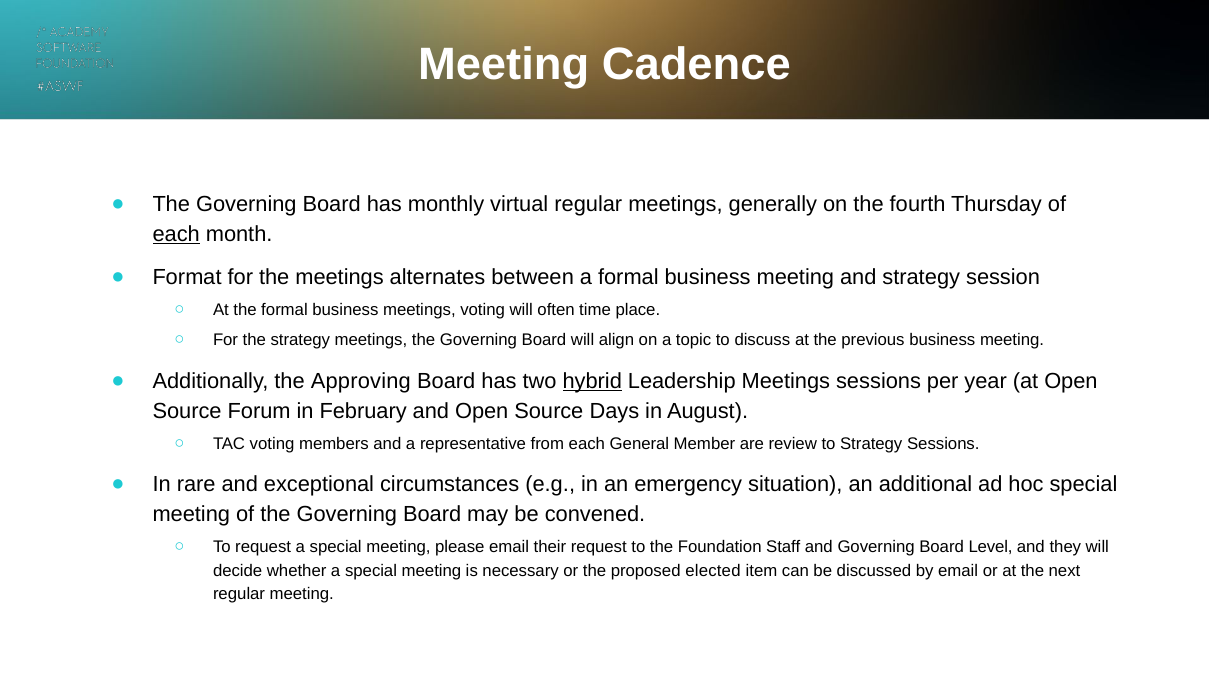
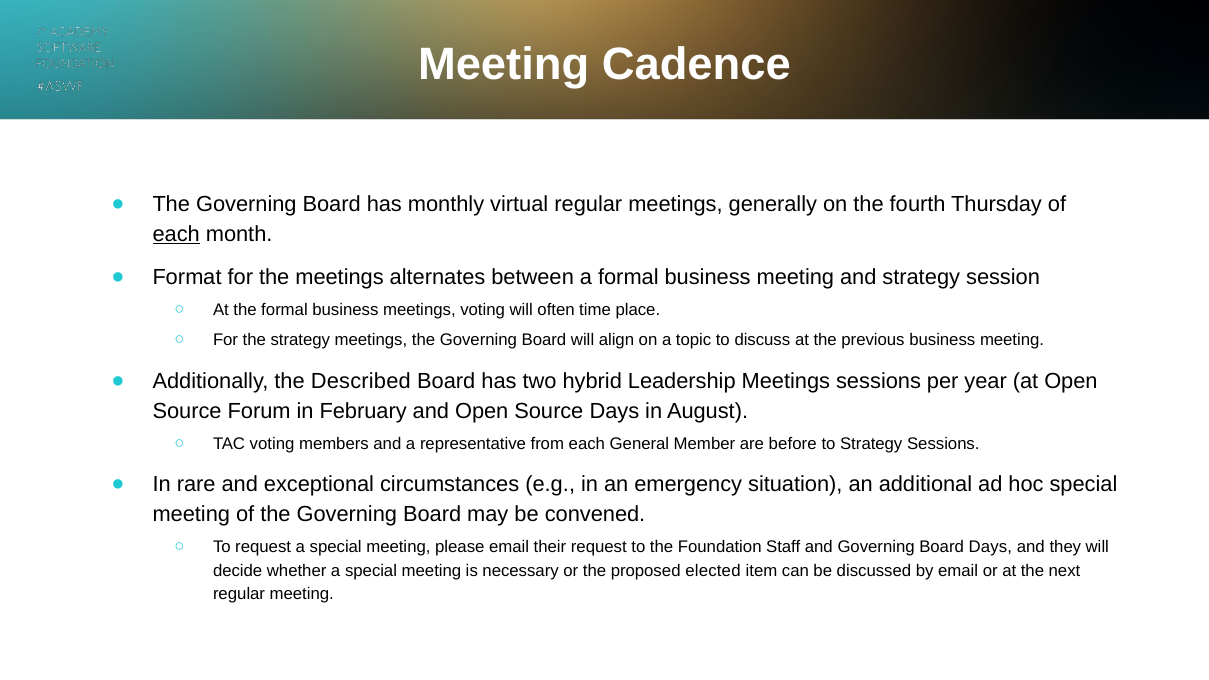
Approving: Approving -> Described (361, 381)
hybrid underline: present -> none (592, 381)
review: review -> before (793, 444)
Board Level: Level -> Days (990, 547)
